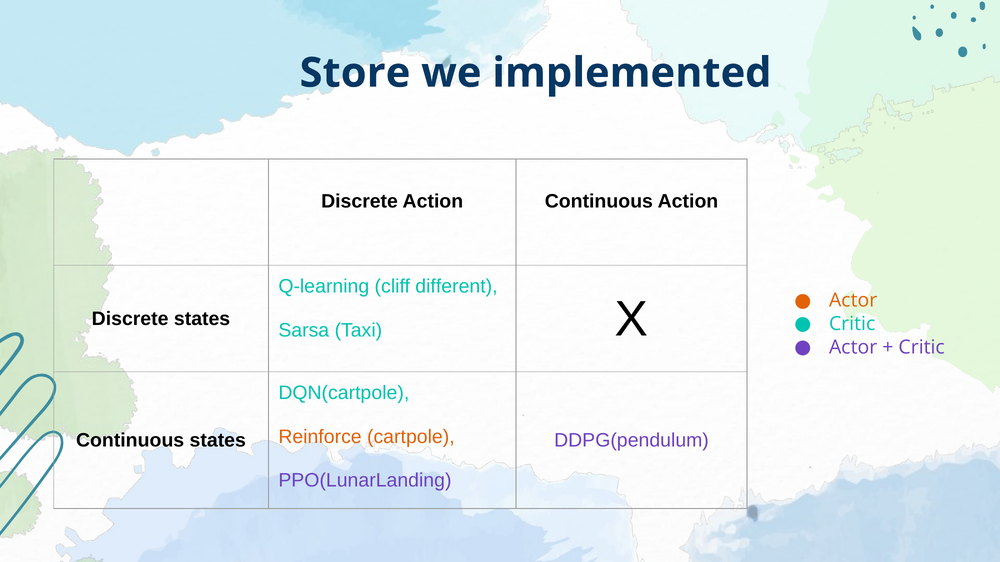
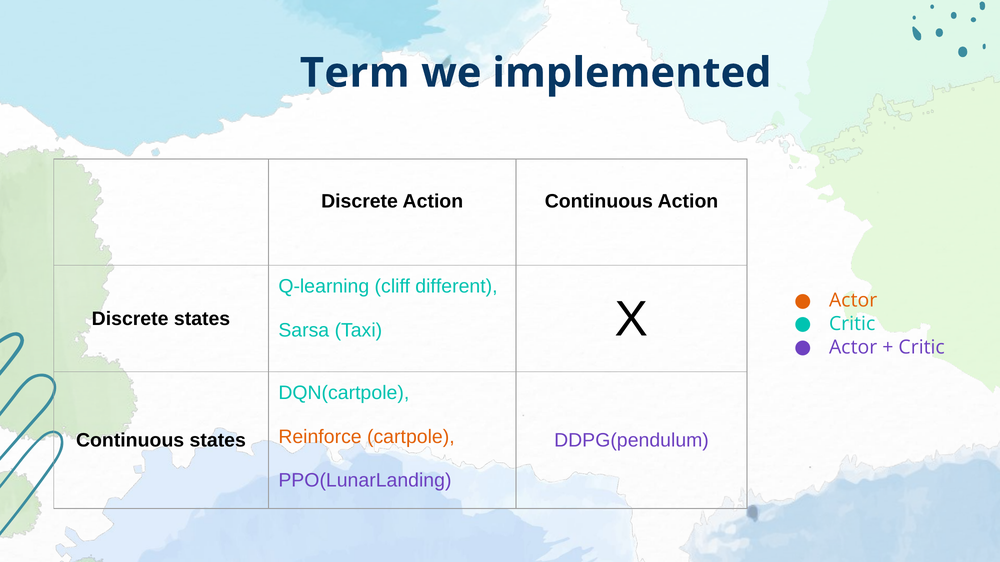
Store: Store -> Term (355, 73)
